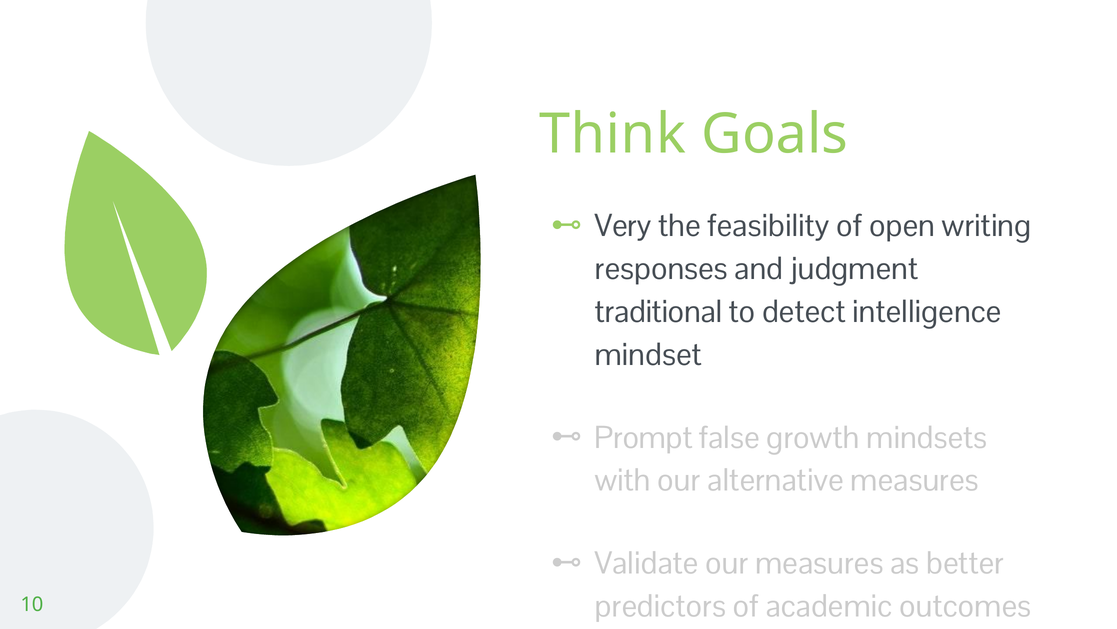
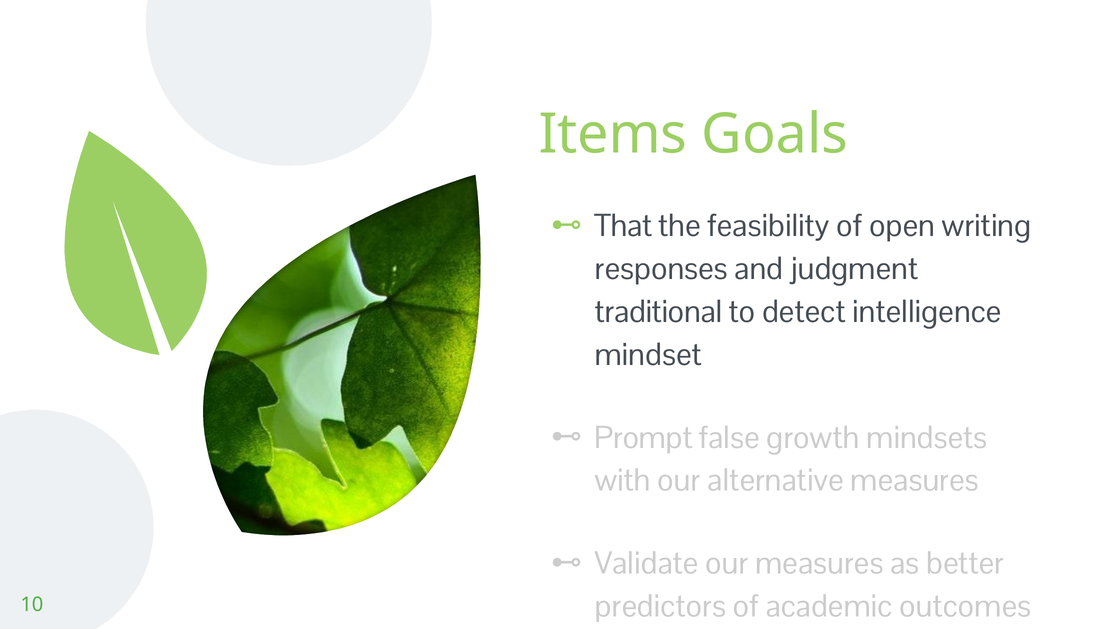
Think: Think -> Items (613, 134)
Very: Very -> That (623, 226)
